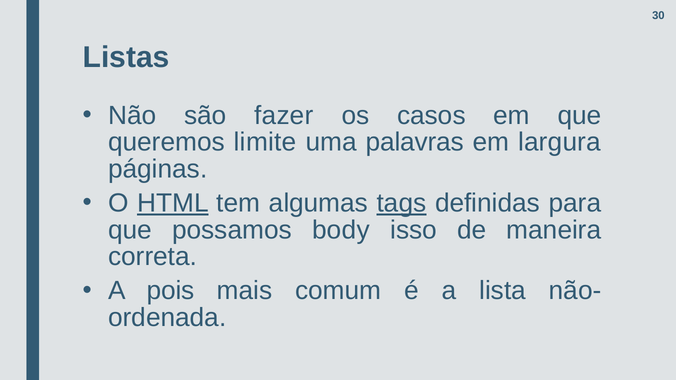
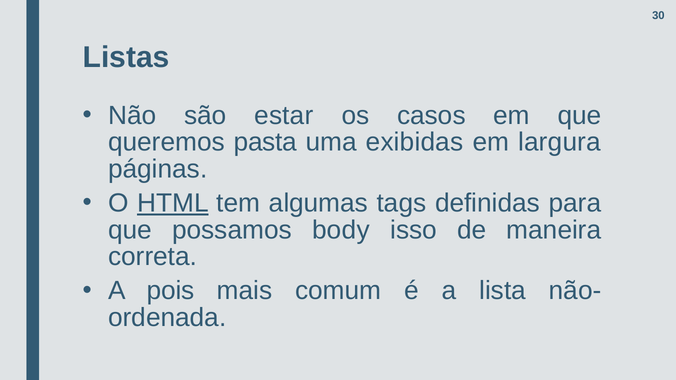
fazer: fazer -> estar (284, 116)
limite: limite -> pasta (265, 142)
palavras: palavras -> exibidas (415, 142)
tags underline: present -> none (402, 203)
